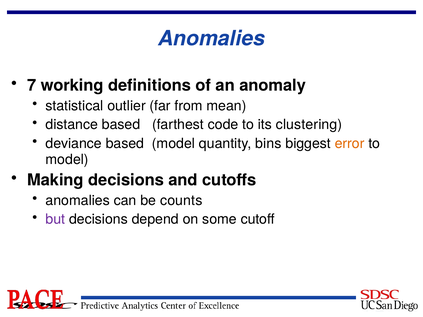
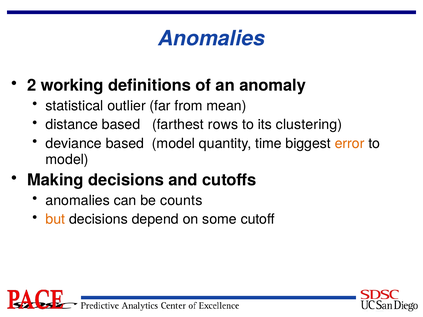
7: 7 -> 2 (32, 86)
code: code -> rows (223, 125)
bins: bins -> time (268, 144)
but colour: purple -> orange (55, 219)
